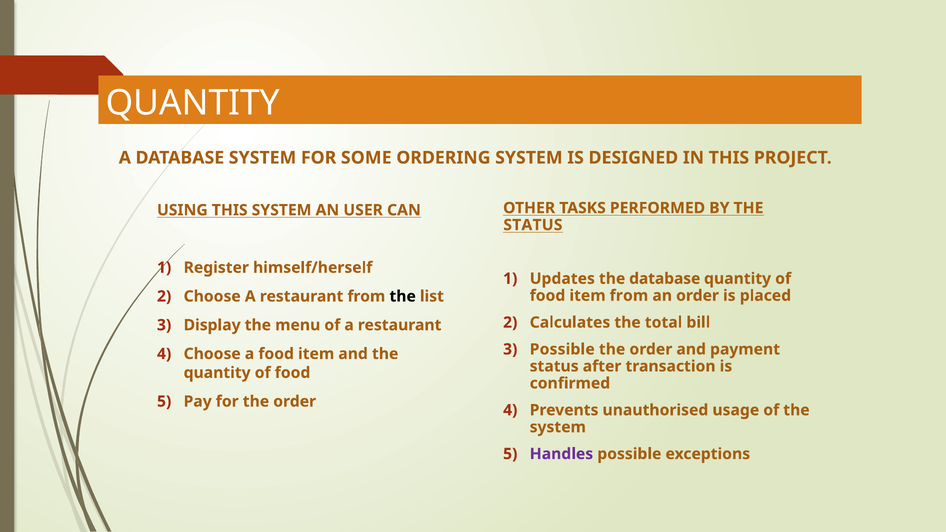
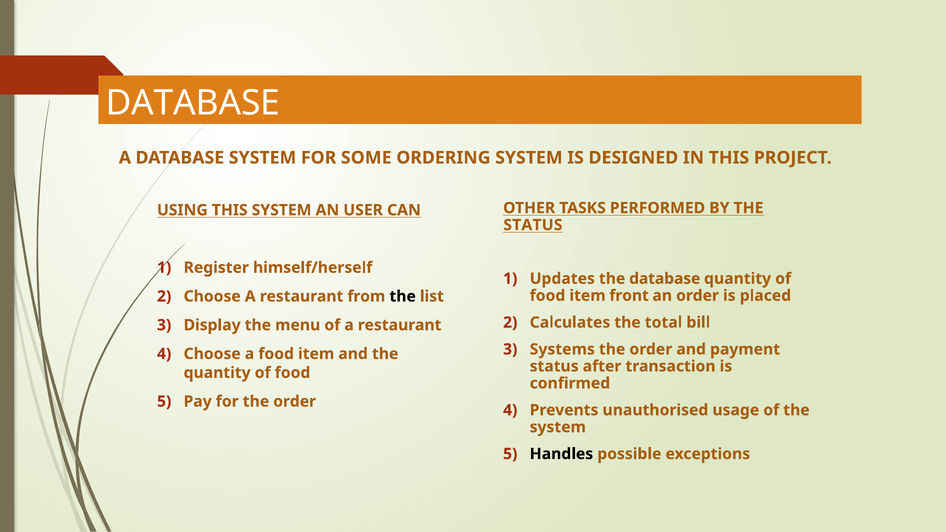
QUANTITY: QUANTITY -> DATABASE (193, 103)
item from: from -> front (629, 296)
Possible: Possible -> Systems (562, 349)
Handles colour: purple -> black (561, 454)
